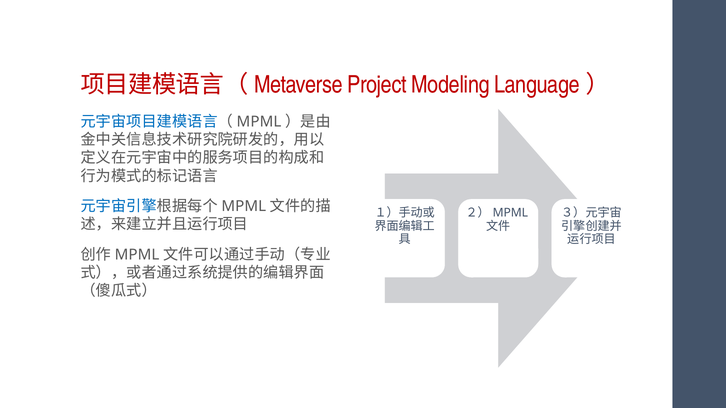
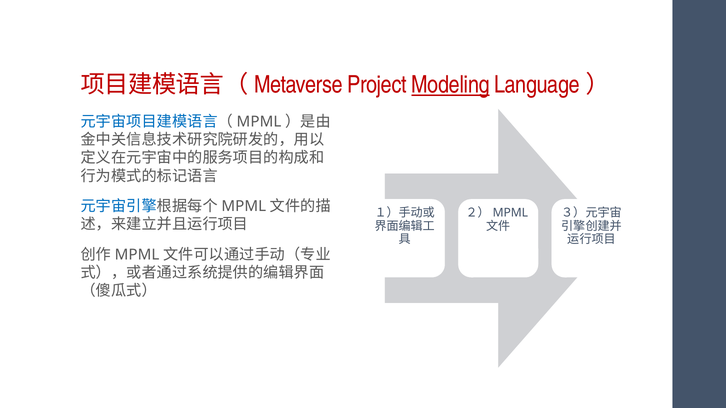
Modeling underline: none -> present (450, 85)
